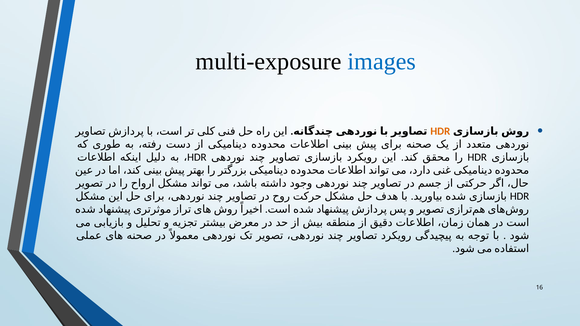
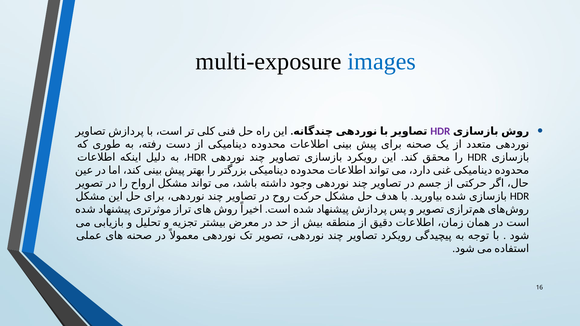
HDR colour: orange -> purple (440, 131)
